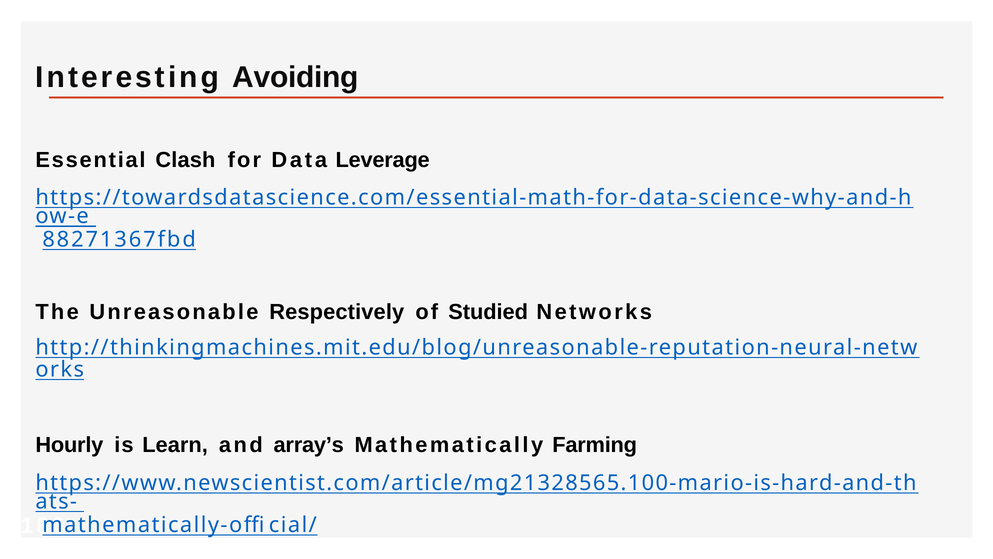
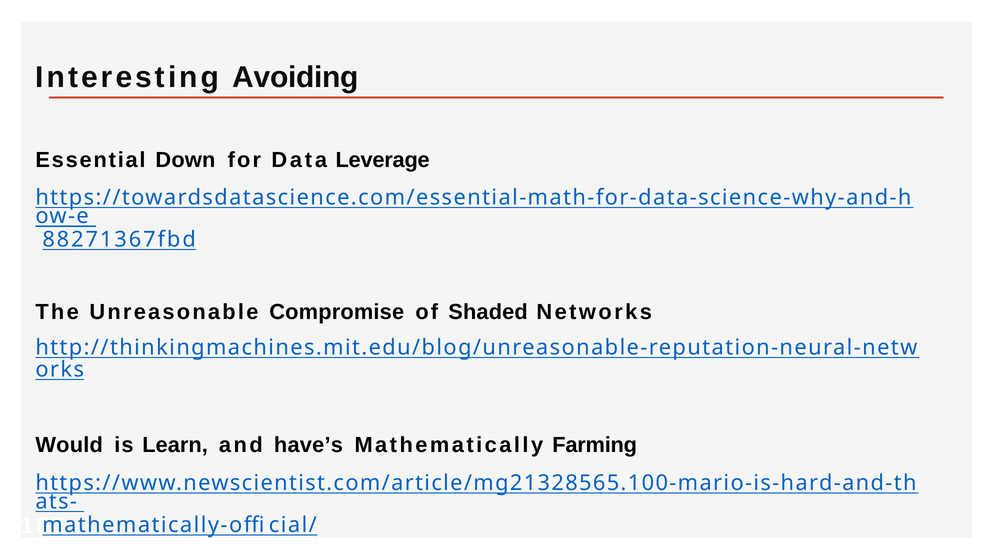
Clash: Clash -> Down (185, 160)
Respectively: Respectively -> Compromise (337, 312)
Studied: Studied -> Shaded (488, 312)
Hourly: Hourly -> Would (69, 445)
array’s: array’s -> have’s (308, 445)
